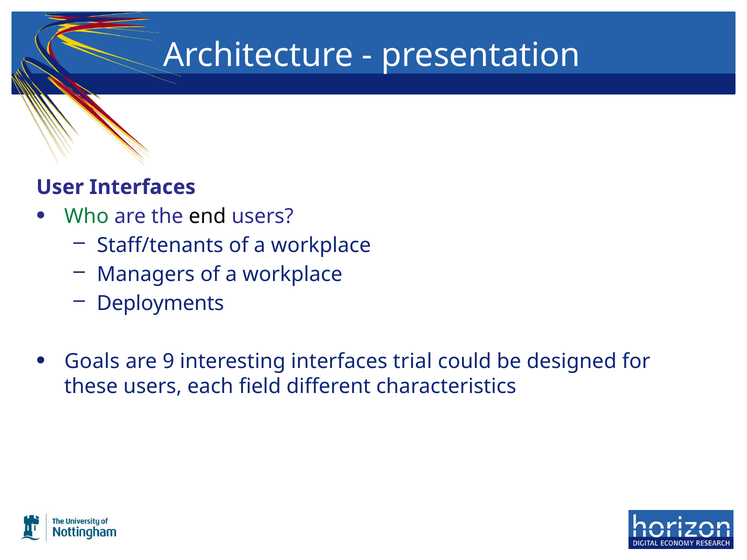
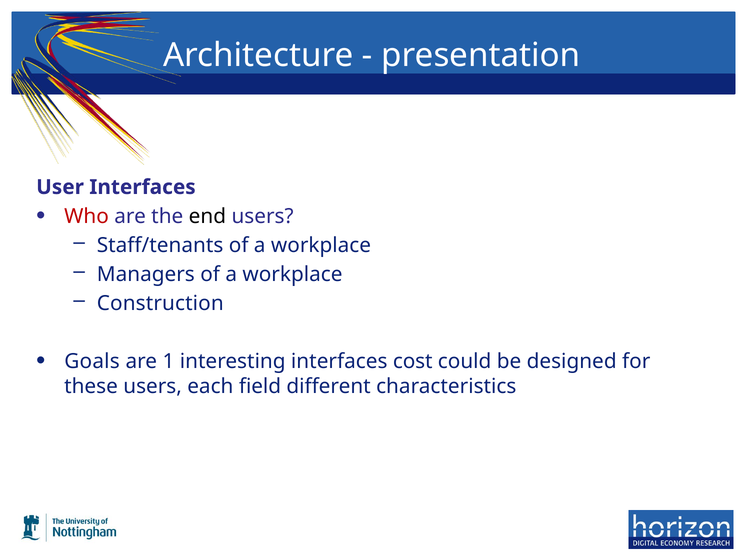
Who colour: green -> red (87, 216)
Deployments: Deployments -> Construction (160, 303)
9: 9 -> 1 (168, 362)
trial: trial -> cost (413, 362)
